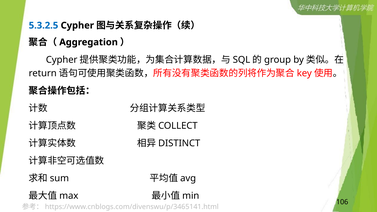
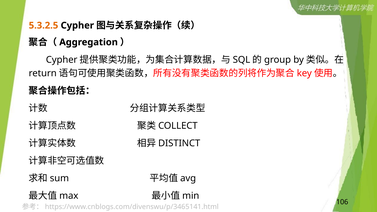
5.3.2.5 colour: blue -> orange (43, 25)
